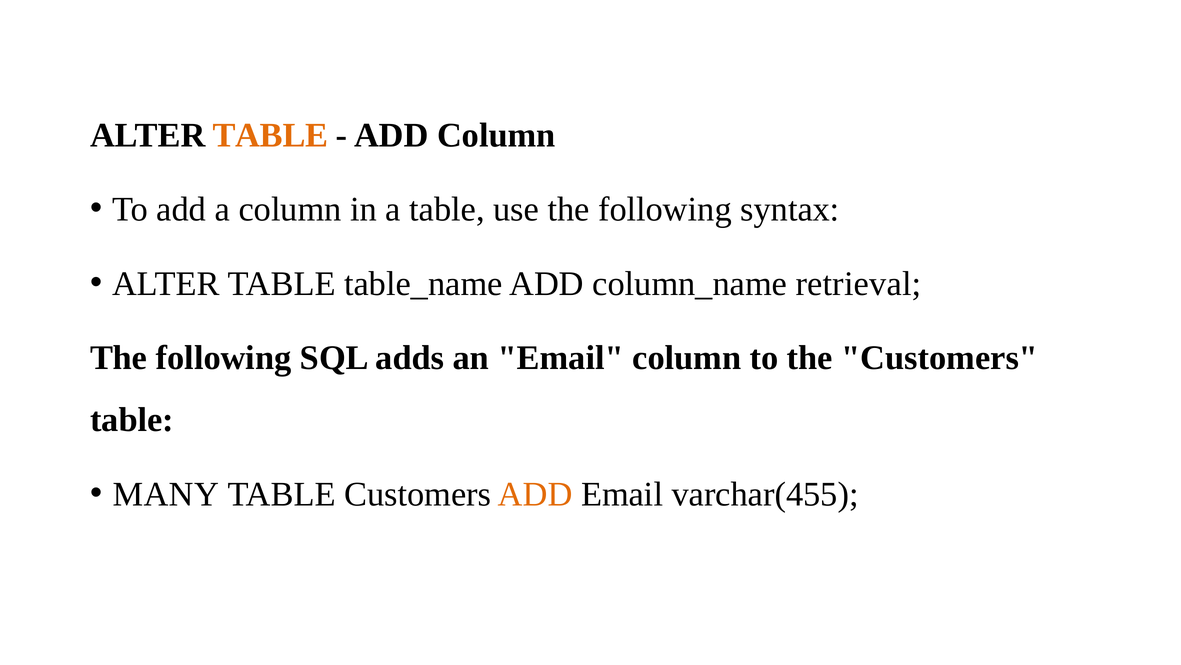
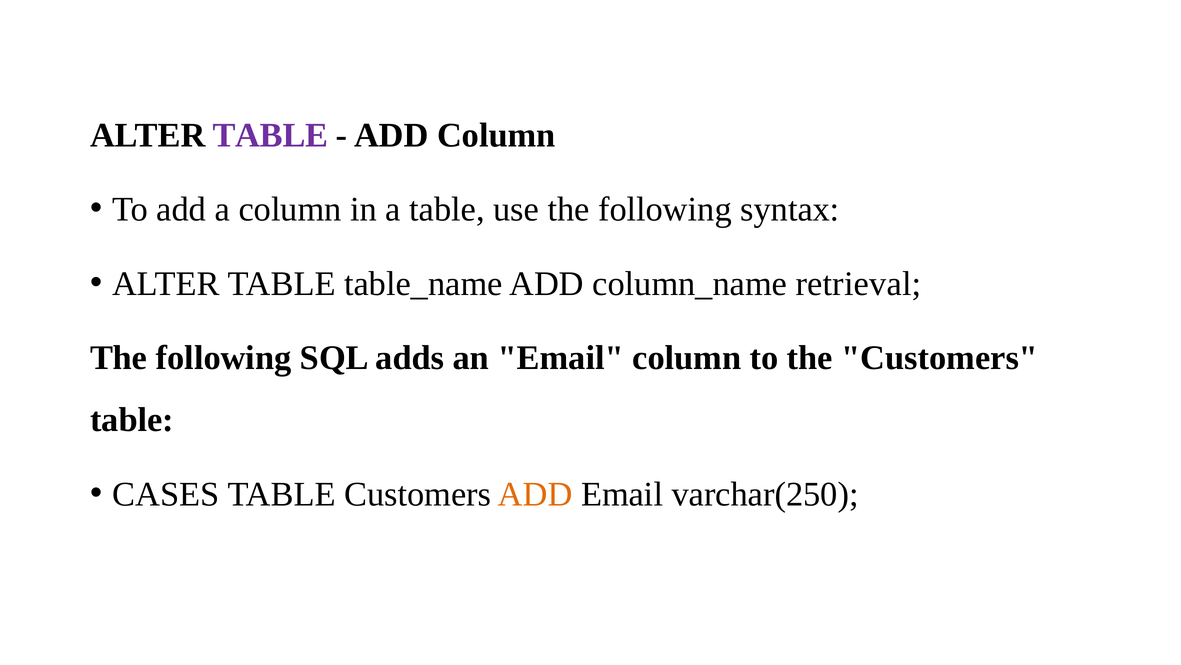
TABLE colour: orange -> purple (270, 135)
MANY: MANY -> CASES (166, 494)
varchar(455: varchar(455 -> varchar(250 (765, 494)
